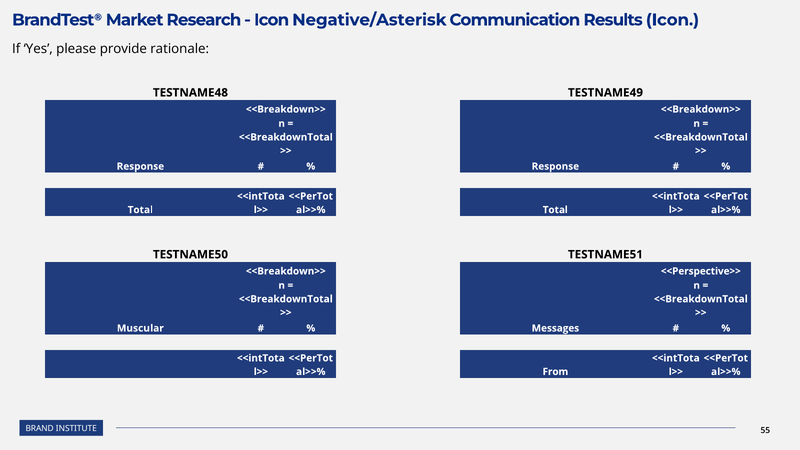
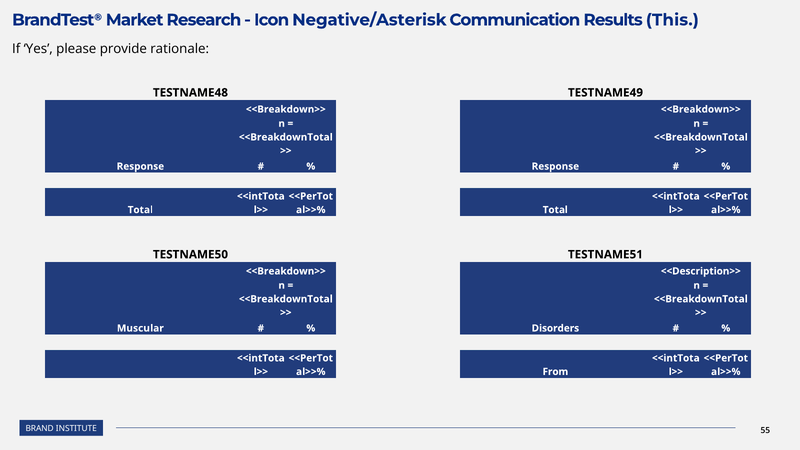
Results Icon: Icon -> This (672, 20)
<<Perspective>>: <<Perspective>> -> <<Description>> (701, 271)
Messages: Messages -> Disorders (555, 328)
